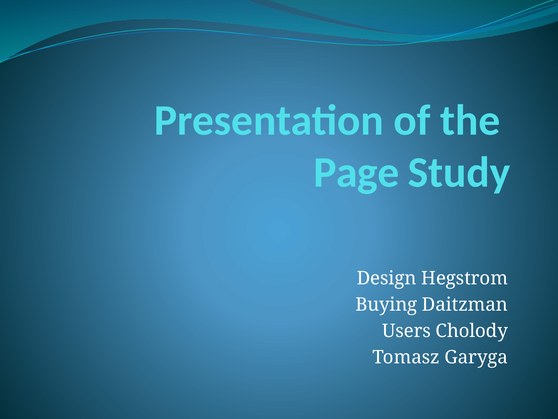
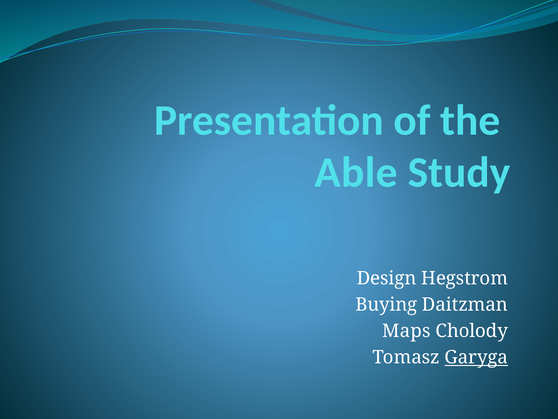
Page: Page -> Able (356, 172)
Users: Users -> Maps (406, 331)
Garyga underline: none -> present (476, 357)
